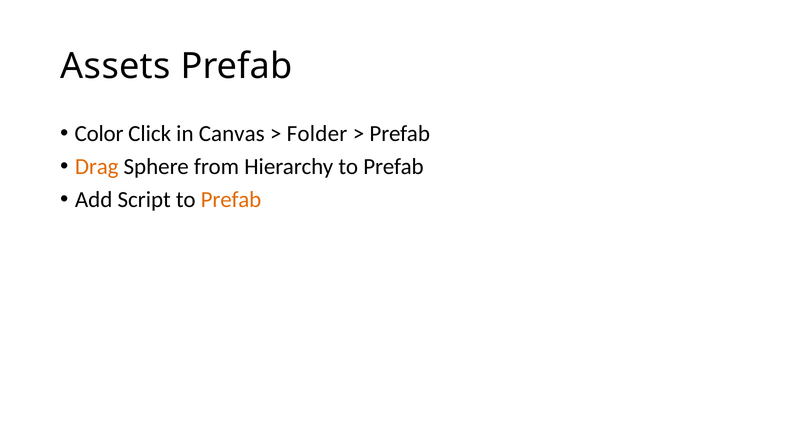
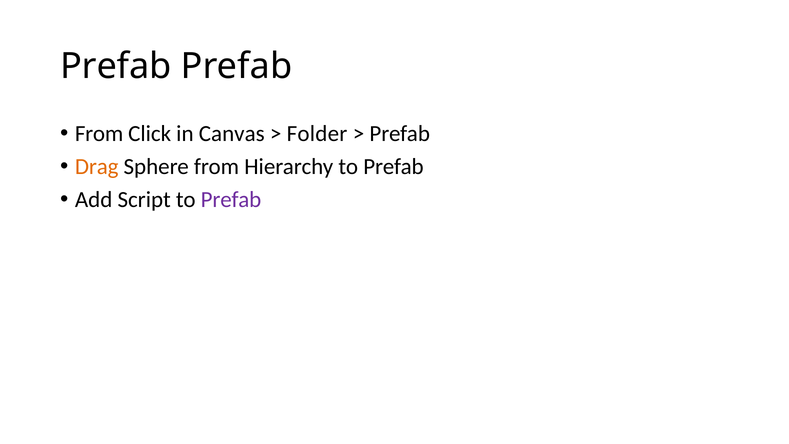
Assets: Assets -> Prefab (116, 66)
Color: Color -> From (99, 133)
Prefab colour: orange -> purple (231, 200)
